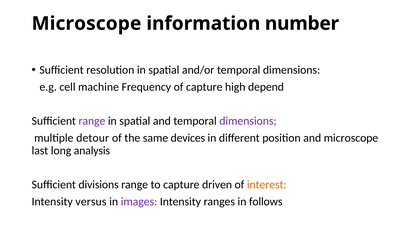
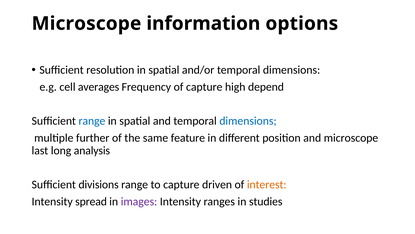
number: number -> options (302, 23)
machine: machine -> averages (99, 87)
range colour: purple -> blue (92, 121)
dimensions colour: purple -> blue (248, 121)
detour: detour -> further (93, 138)
devices: devices -> feature (188, 138)
versus: versus -> spread (91, 201)
follows: follows -> studies (266, 201)
